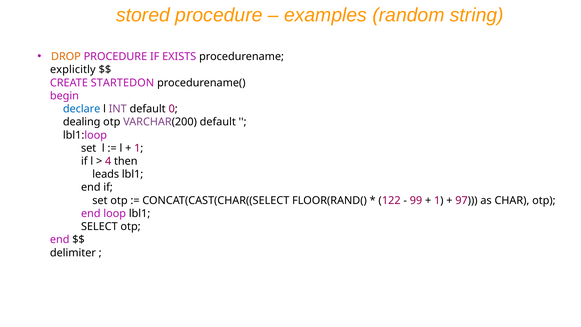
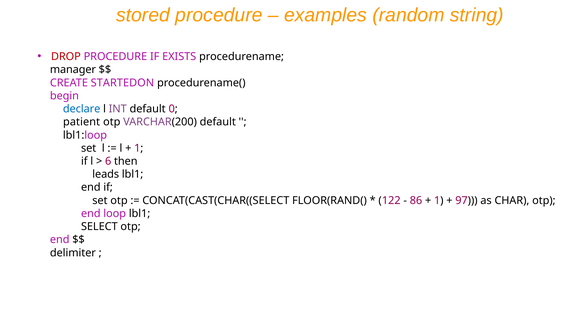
DROP colour: orange -> red (66, 57)
explicitly: explicitly -> manager (73, 70)
dealing: dealing -> patient (82, 122)
4: 4 -> 6 (108, 161)
99: 99 -> 86 (416, 200)
